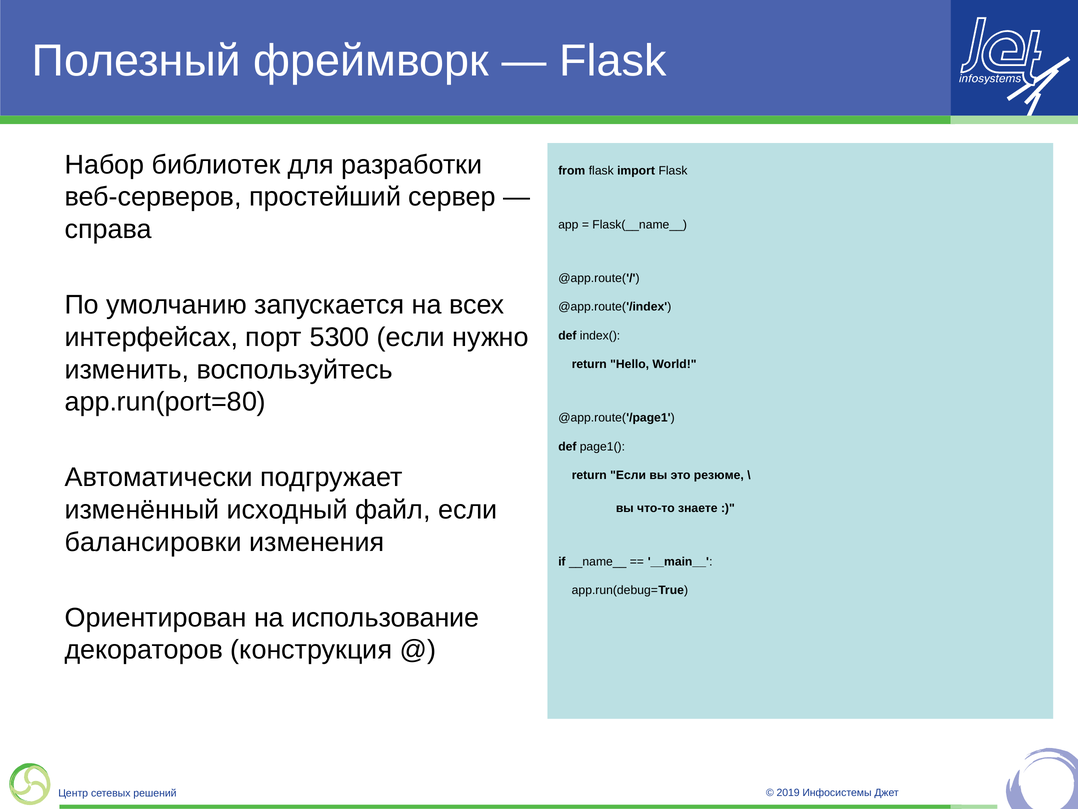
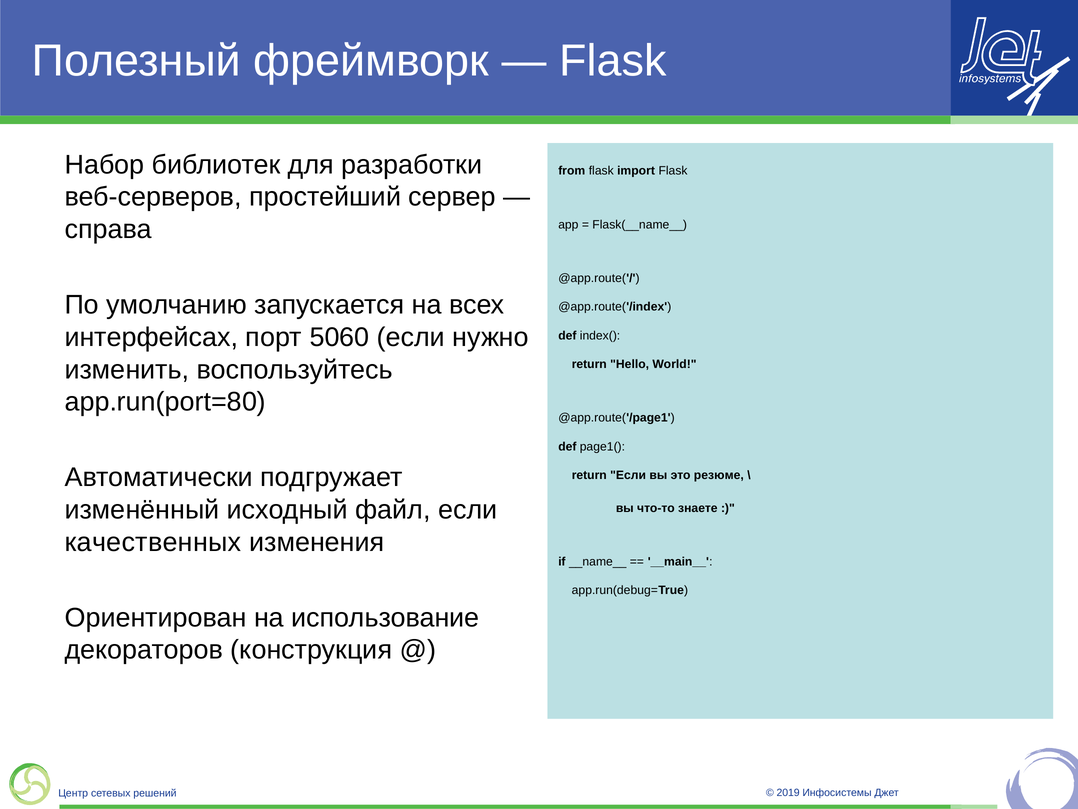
5300: 5300 -> 5060 (340, 337)
балансировки: балансировки -> качественных (153, 542)
